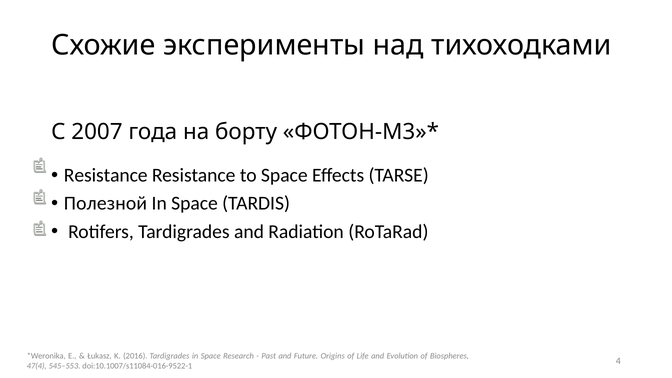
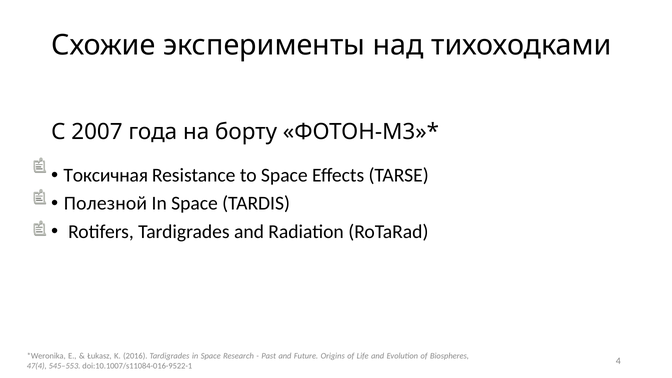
Resistance: Resistance -> Токсичная (106, 175)
